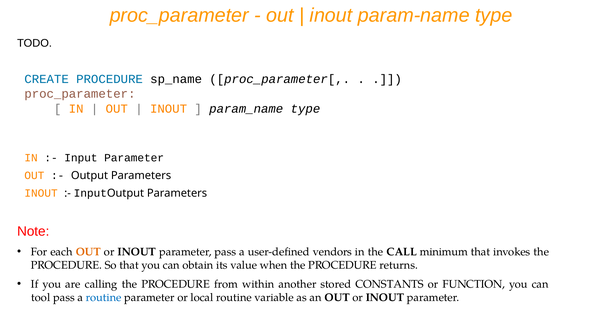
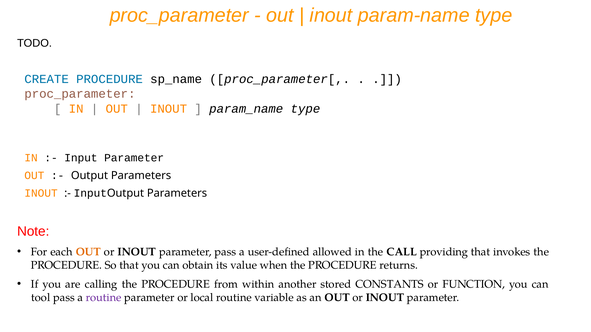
vendors: vendors -> allowed (332, 252)
minimum: minimum -> providing (444, 252)
routine colour: blue -> purple (104, 298)
